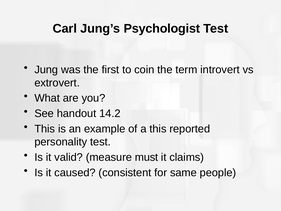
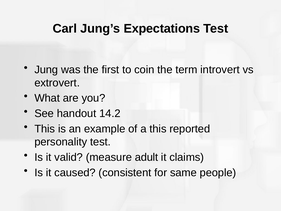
Psychologist: Psychologist -> Expectations (162, 29)
must: must -> adult (147, 157)
